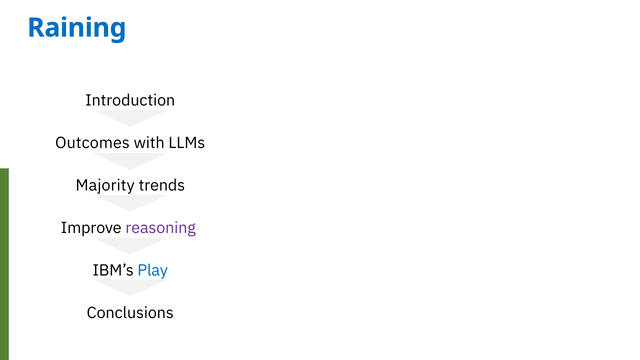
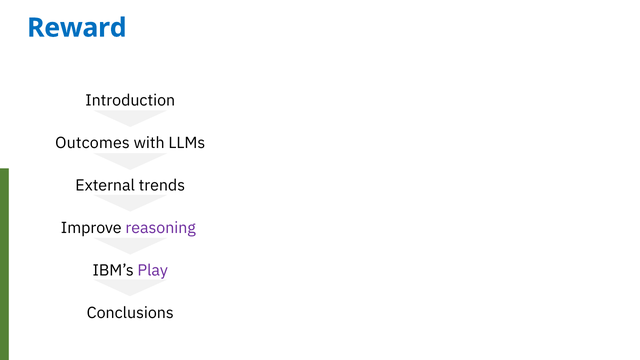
Raining: Raining -> Reward (77, 28)
Majority: Majority -> External (105, 186)
Play colour: blue -> purple (153, 270)
